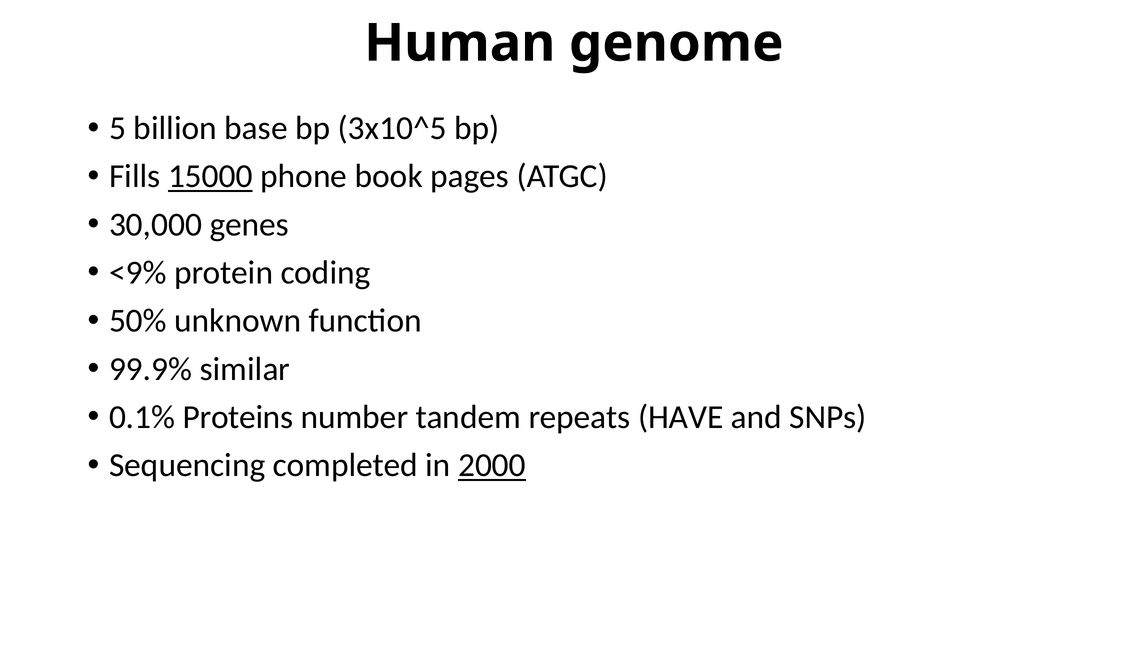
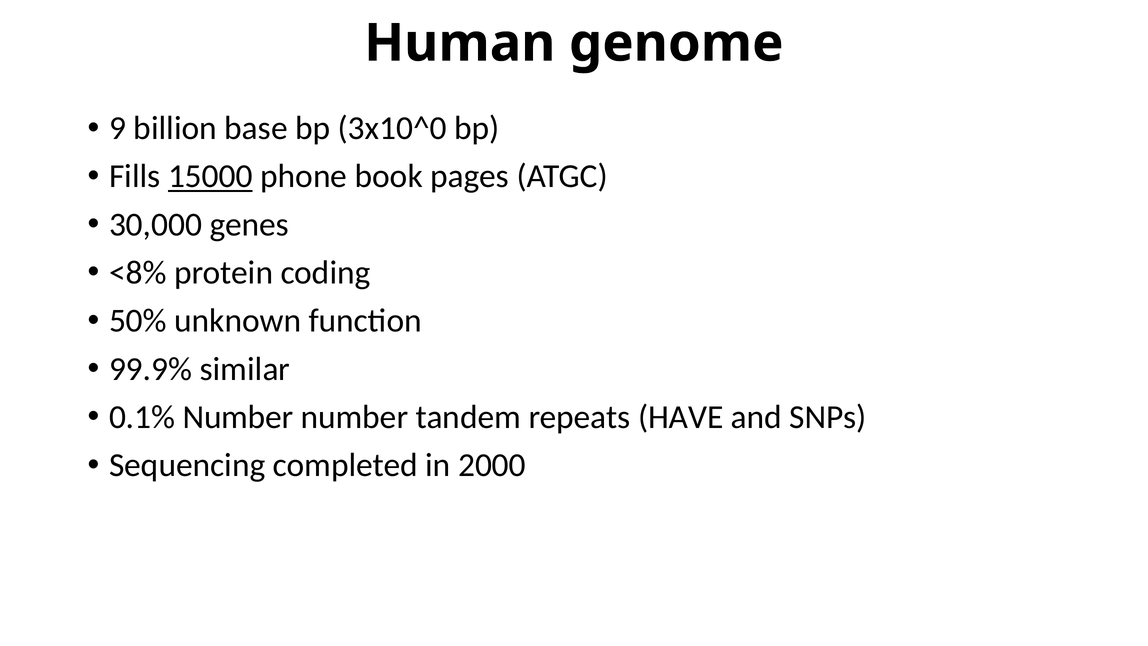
5: 5 -> 9 (118, 128)
3x10^5: 3x10^5 -> 3x10^0 (392, 128)
<9%: <9% -> <8% (138, 273)
0.1% Proteins: Proteins -> Number (238, 417)
2000 underline: present -> none (492, 465)
